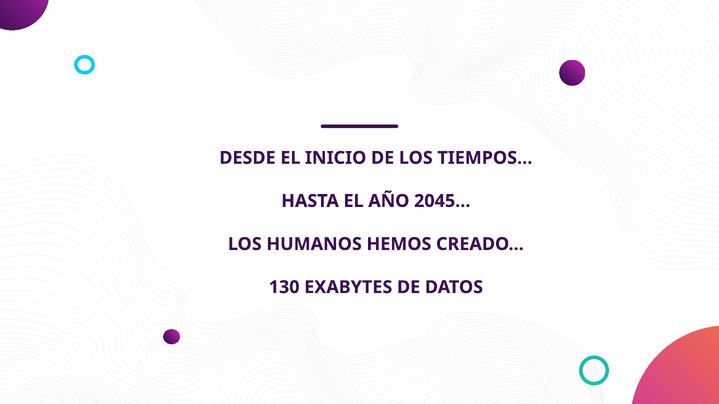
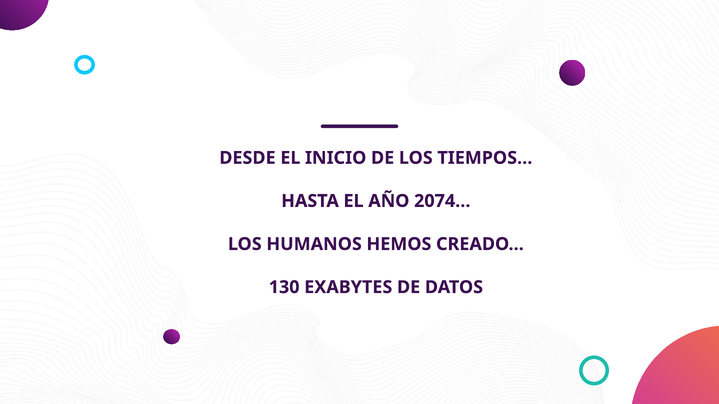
2045…: 2045… -> 2074… (442, 201)
